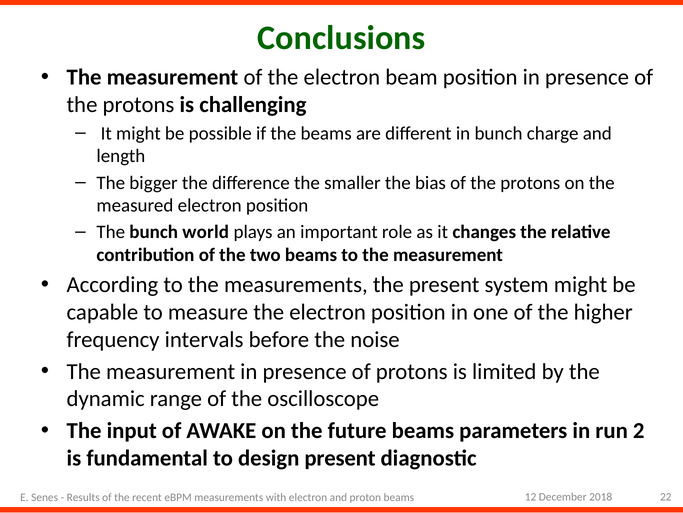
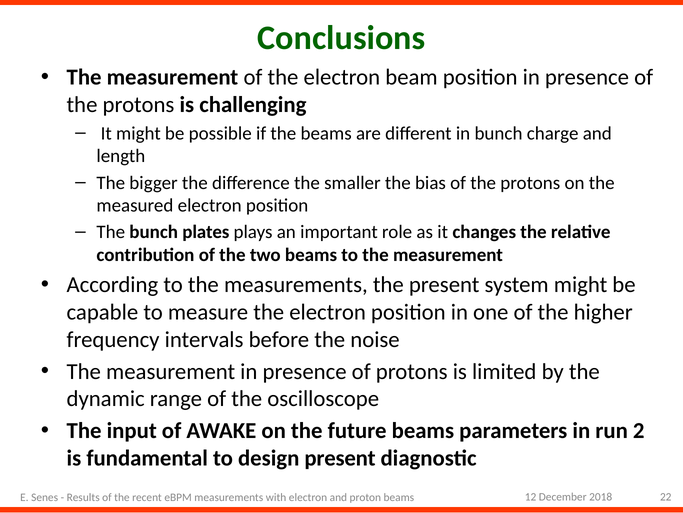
world: world -> plates (206, 232)
